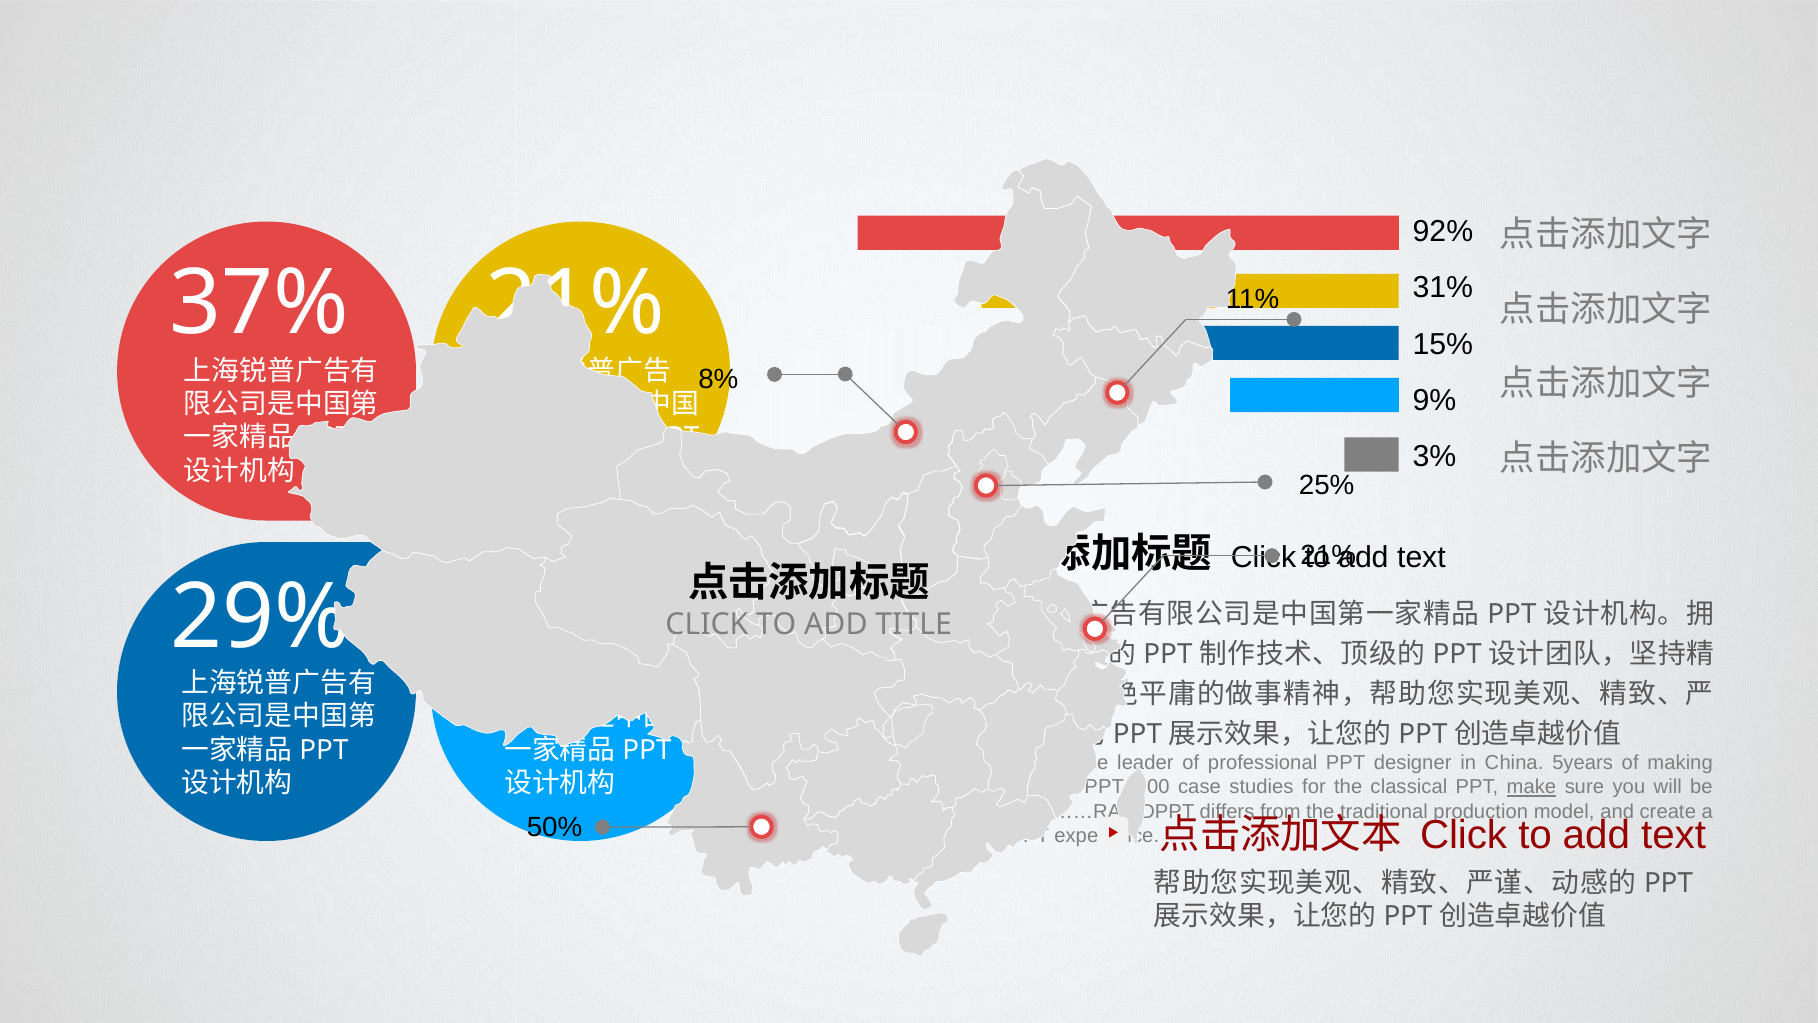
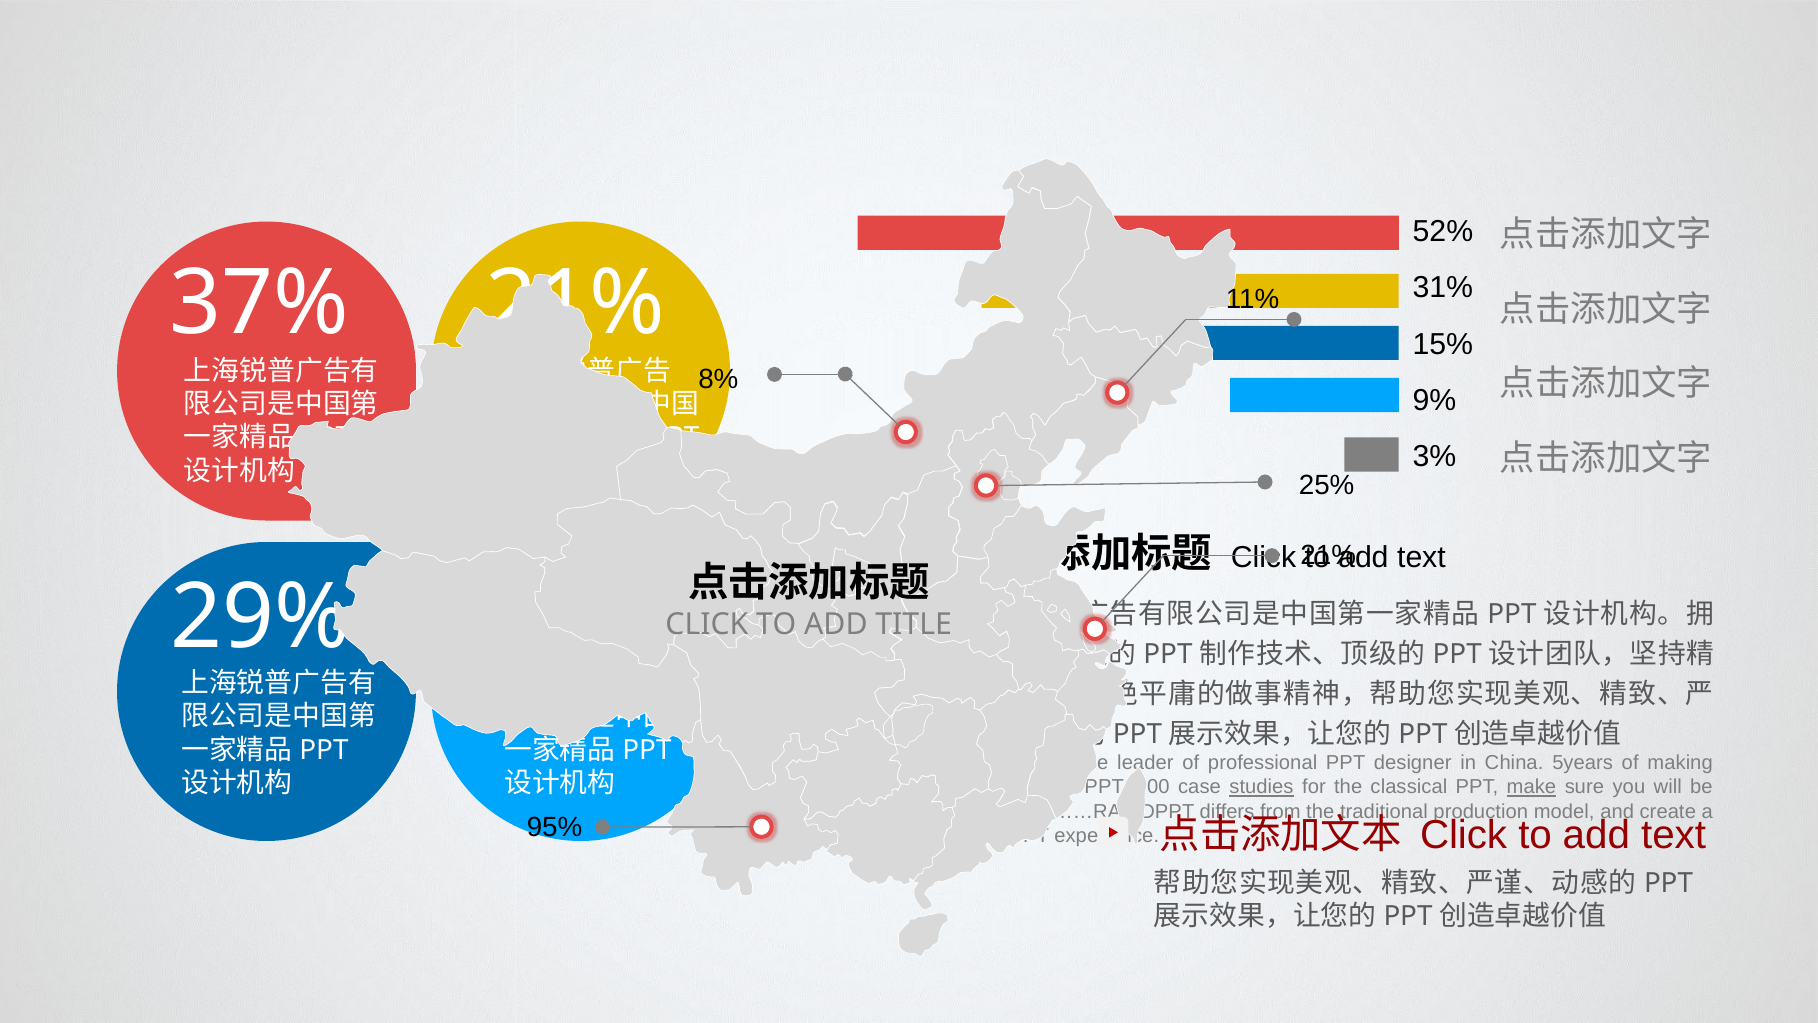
92%: 92% -> 52% (1443, 232)
studies underline: none -> present (1262, 787)
50%: 50% -> 95% (555, 827)
